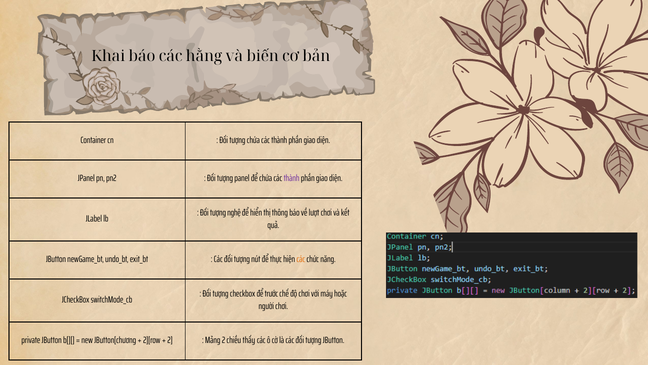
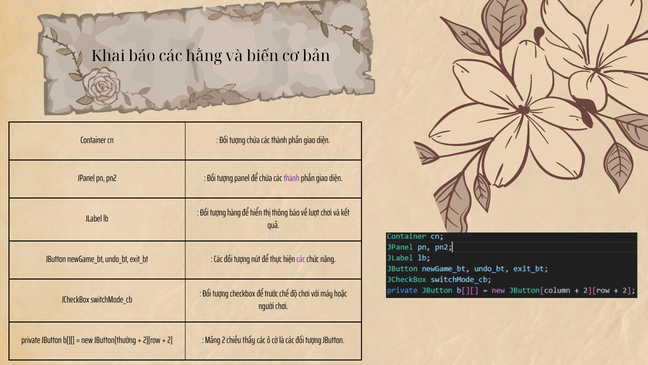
nghệ: nghệ -> hàng (234, 212)
các colour: orange -> purple (301, 259)
JButton[chương: JButton[chương -> JButton[thường (115, 340)
